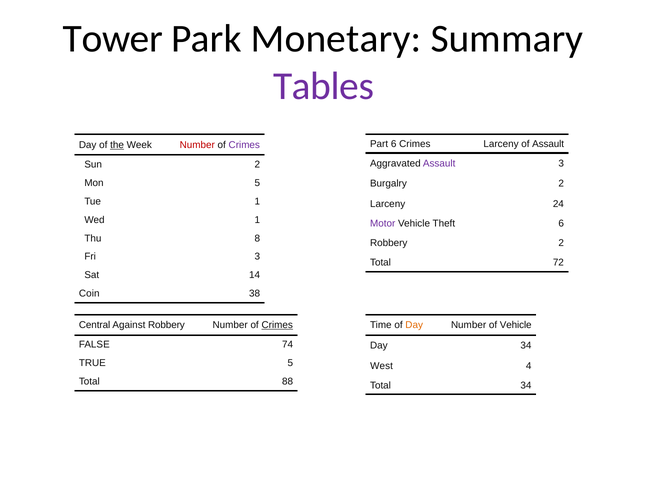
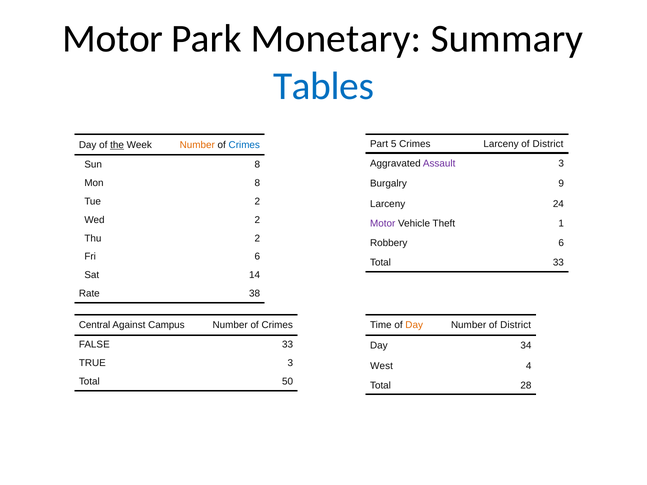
Tower: Tower -> Motor (113, 39)
Tables colour: purple -> blue (324, 86)
Part 6: 6 -> 5 (394, 144)
Assault: Assault -> District (548, 144)
Number colour: red -> orange (197, 145)
Crimes colour: purple -> blue (244, 145)
Sun 2: 2 -> 8 (257, 164)
Mon 5: 5 -> 8 (257, 183)
Burgalry 2: 2 -> 9 (561, 184)
Tue 1: 1 -> 2 (257, 201)
Wed 1: 1 -> 2 (257, 220)
Theft 6: 6 -> 1 (561, 224)
Thu 8: 8 -> 2 (257, 238)
Robbery 2: 2 -> 6 (561, 243)
Fri 3: 3 -> 6 (257, 257)
Total 72: 72 -> 33 (558, 263)
Coin: Coin -> Rate (89, 294)
Against Robbery: Robbery -> Campus (166, 325)
Crimes underline: present -> none (277, 325)
Number of Vehicle: Vehicle -> District (516, 325)
FALSE 74: 74 -> 33 (288, 345)
TRUE 5: 5 -> 3 (290, 363)
88: 88 -> 50 (288, 382)
Total 34: 34 -> 28 (526, 385)
